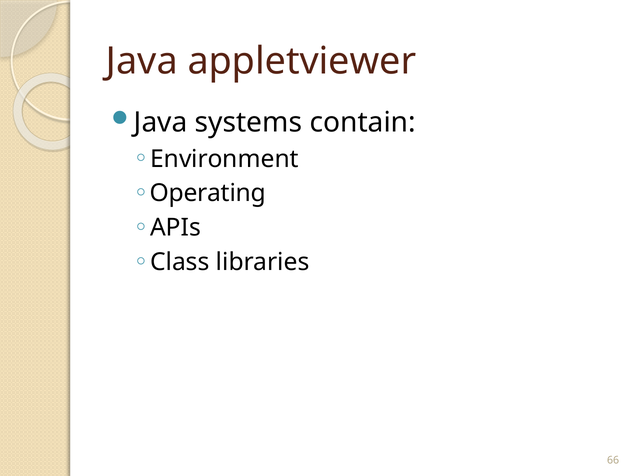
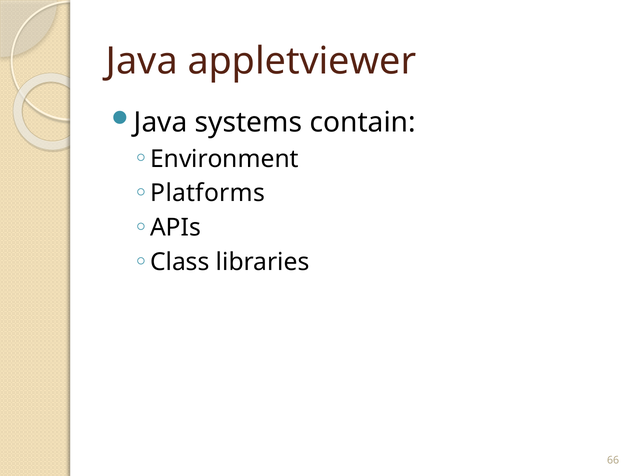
Operating: Operating -> Platforms (208, 193)
